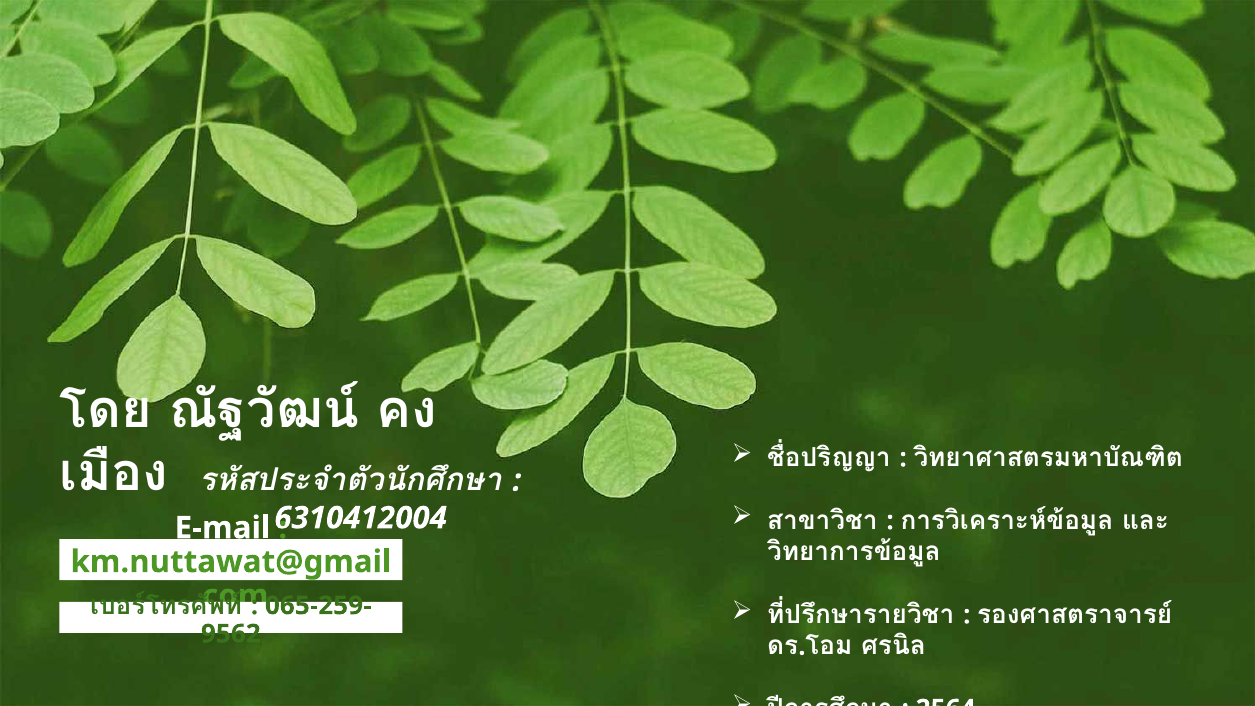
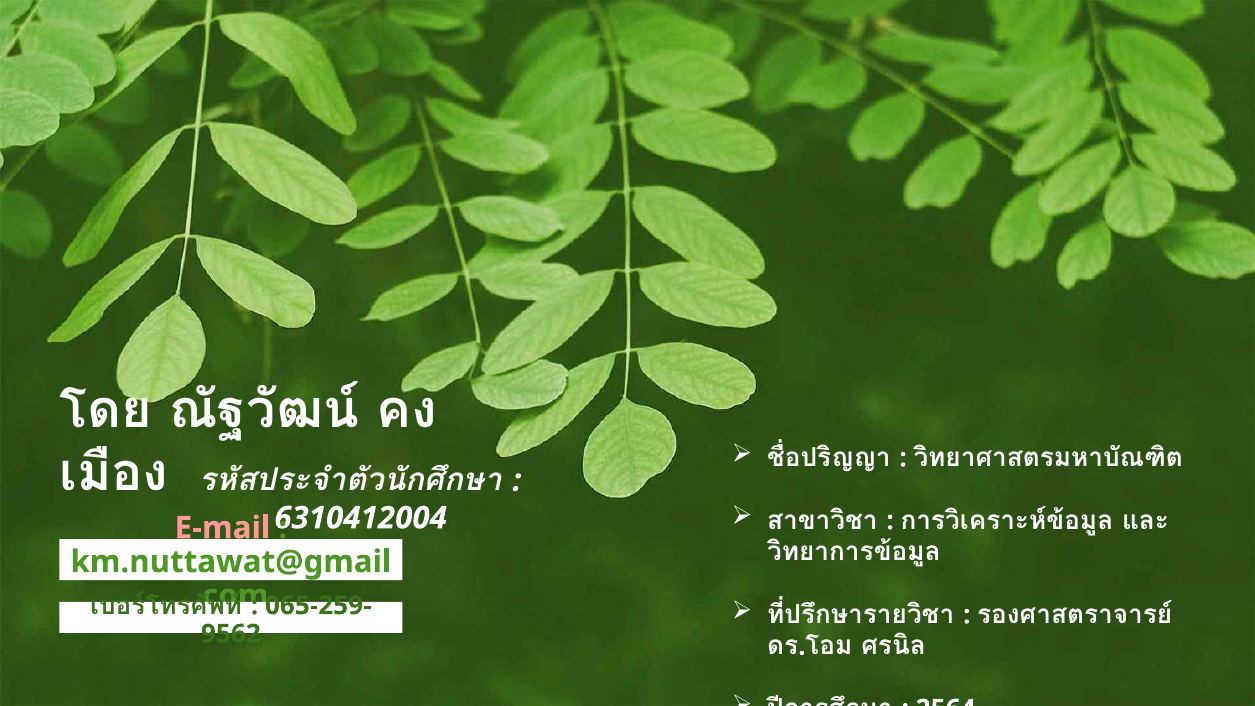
E-mail colour: white -> pink (222, 528)
